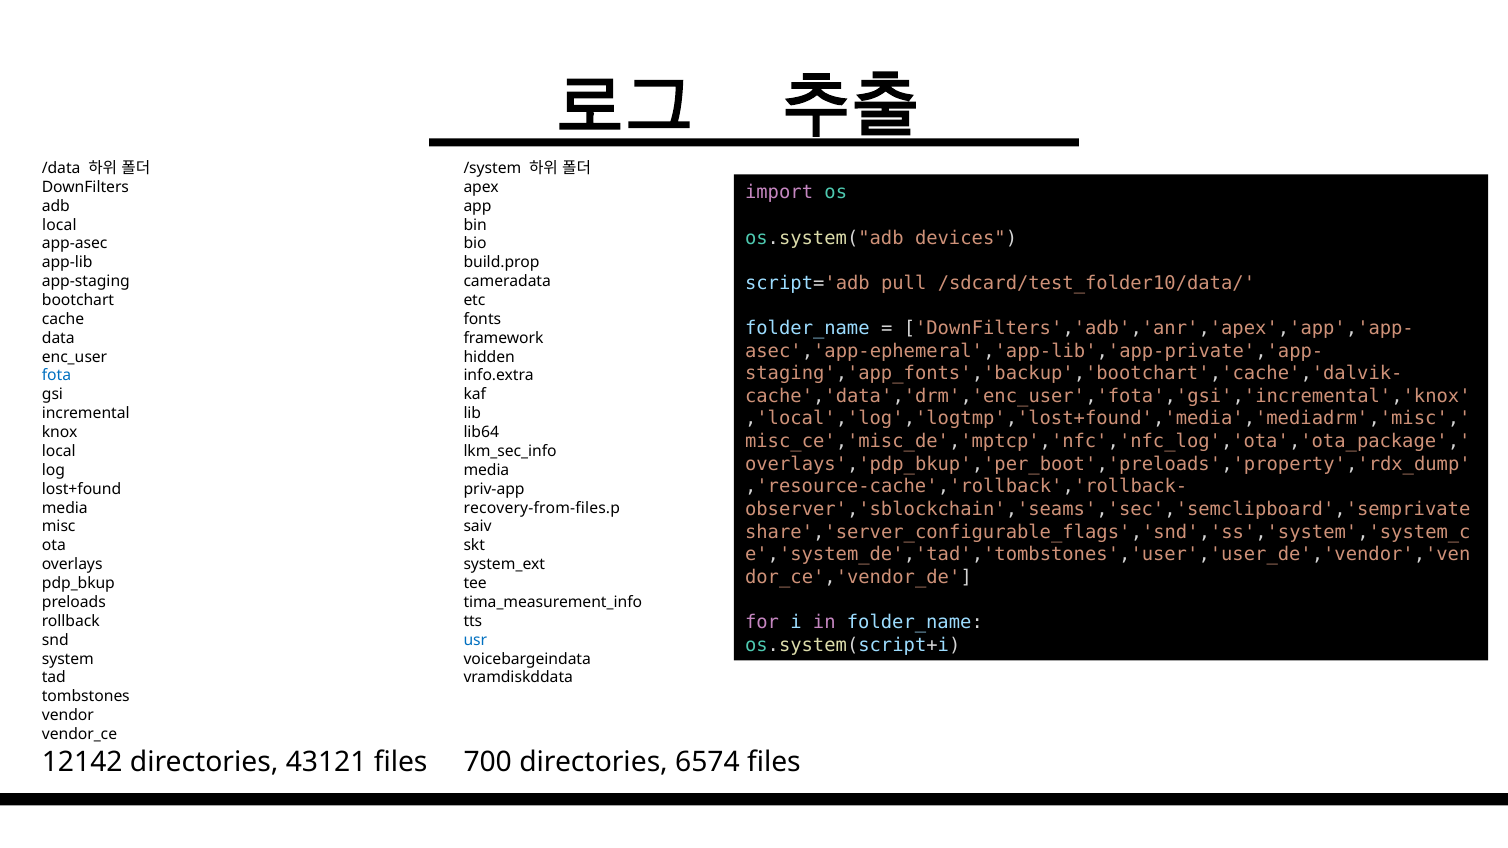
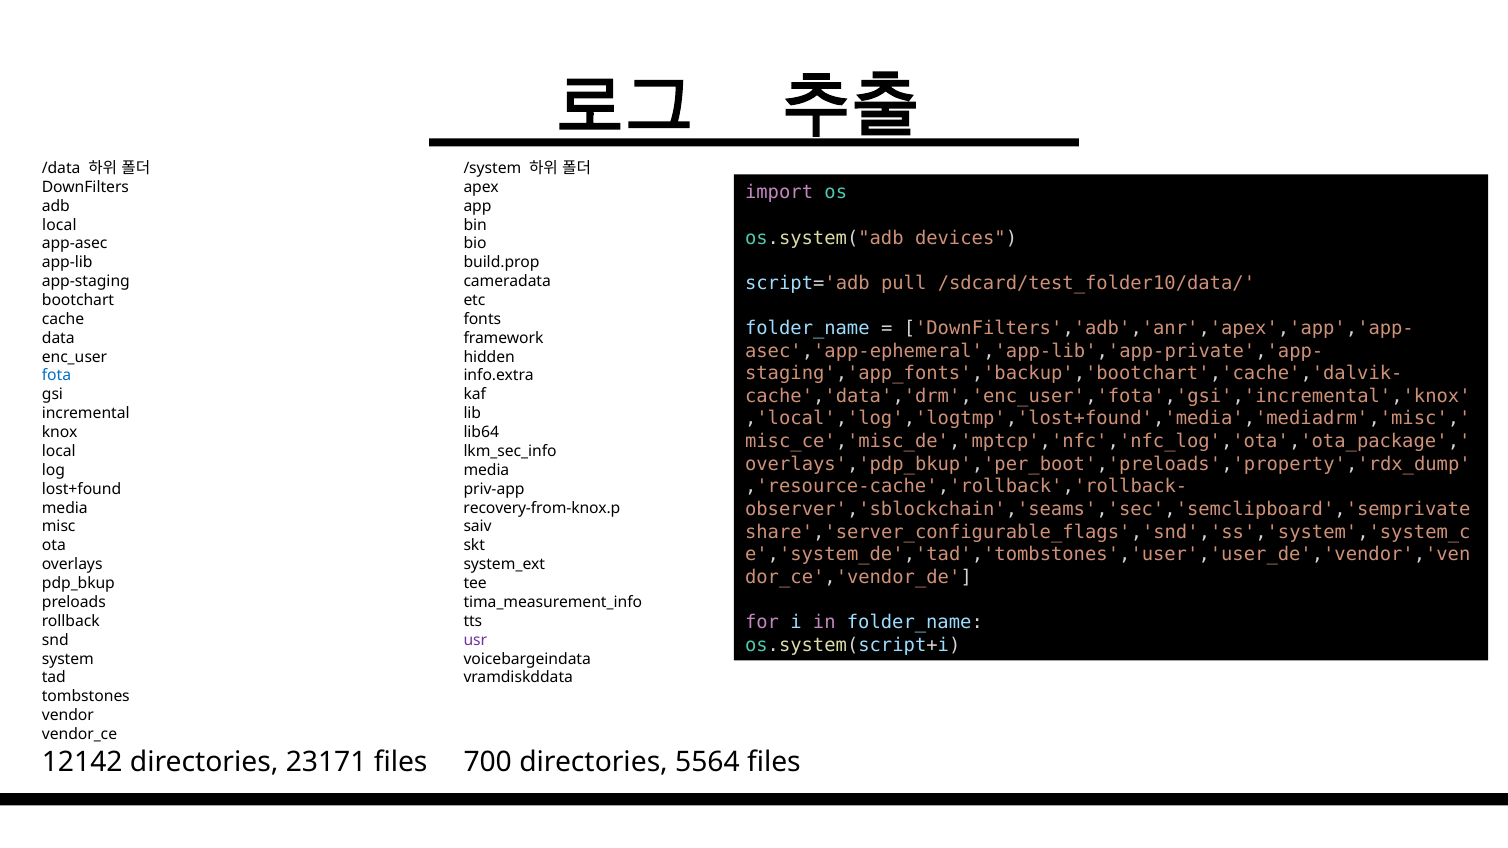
recovery-from-files.p: recovery-from-files.p -> recovery-from-knox.p (542, 508)
usr colour: blue -> purple (475, 640)
43121: 43121 -> 23171 (326, 762)
6574: 6574 -> 5564 (707, 762)
